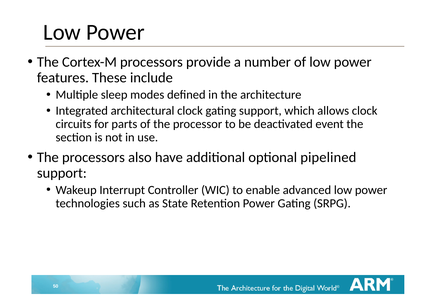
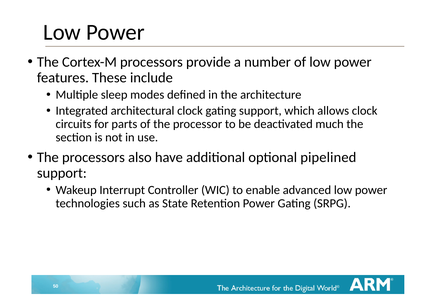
event: event -> much (330, 124)
